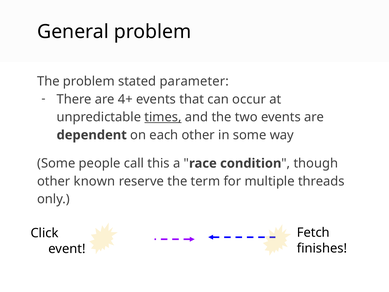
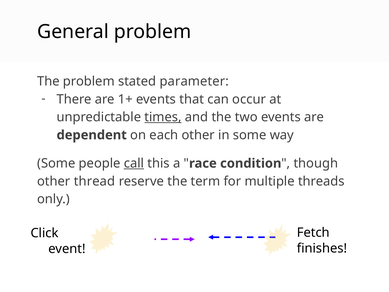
4+: 4+ -> 1+ (125, 99)
call underline: none -> present (134, 163)
known: known -> thread (94, 181)
